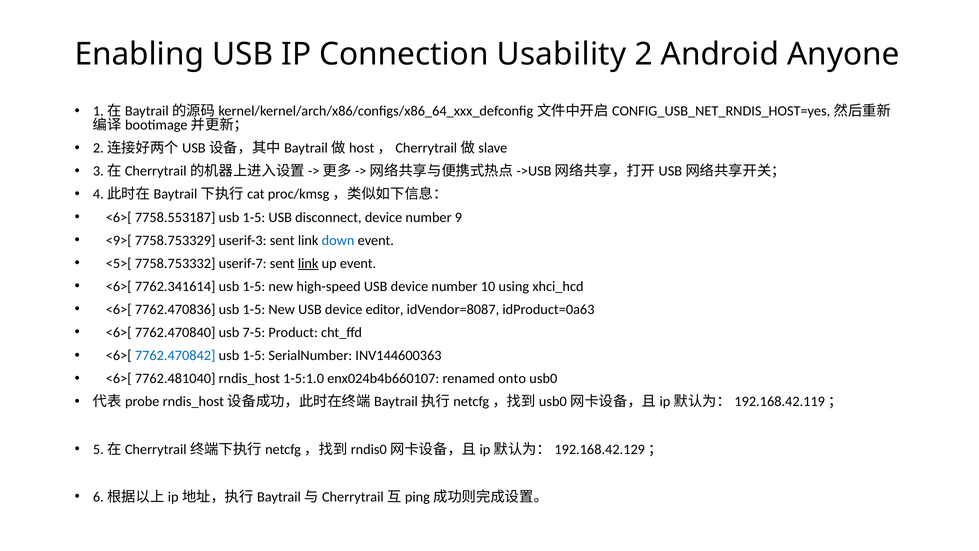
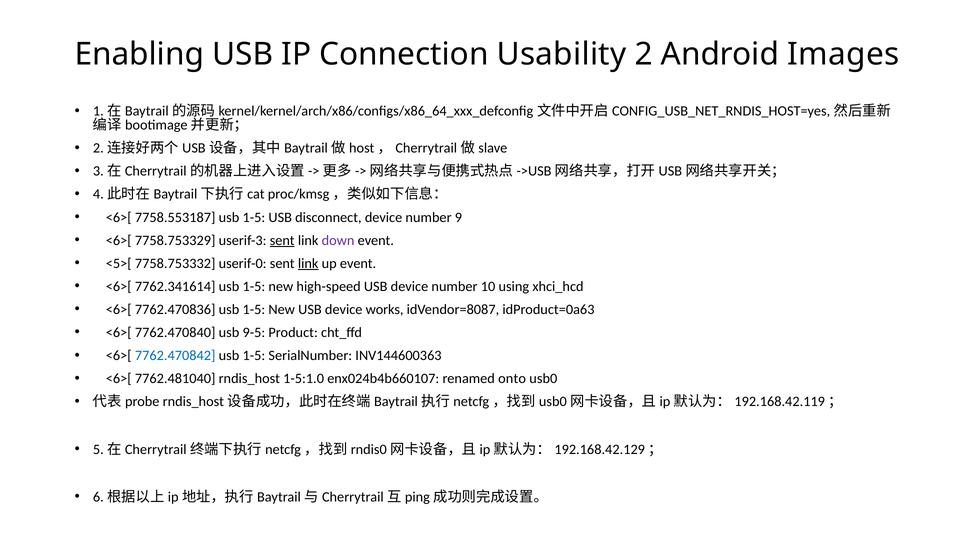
Anyone: Anyone -> Images (843, 54)
<9>[: <9>[ -> <6>[ (119, 240)
sent underline: none -> present (282, 240)
down colour: blue -> purple (338, 240)
userif-7: userif-7 -> userif-0 (243, 263)
editor: editor -> works (385, 309)
7-5: 7-5 -> 9-5 (254, 332)
